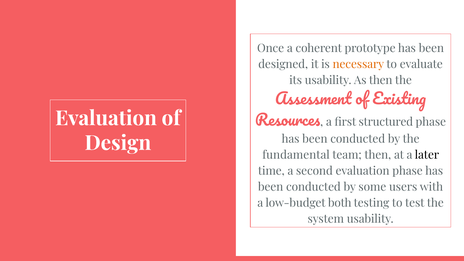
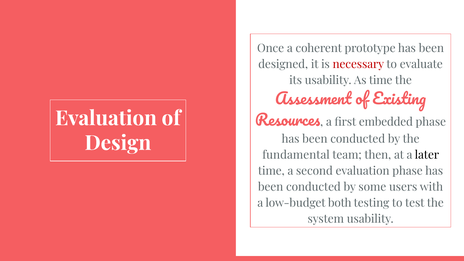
necessary colour: orange -> red (358, 64)
As then: then -> time (381, 80)
structured: structured -> embedded (386, 122)
